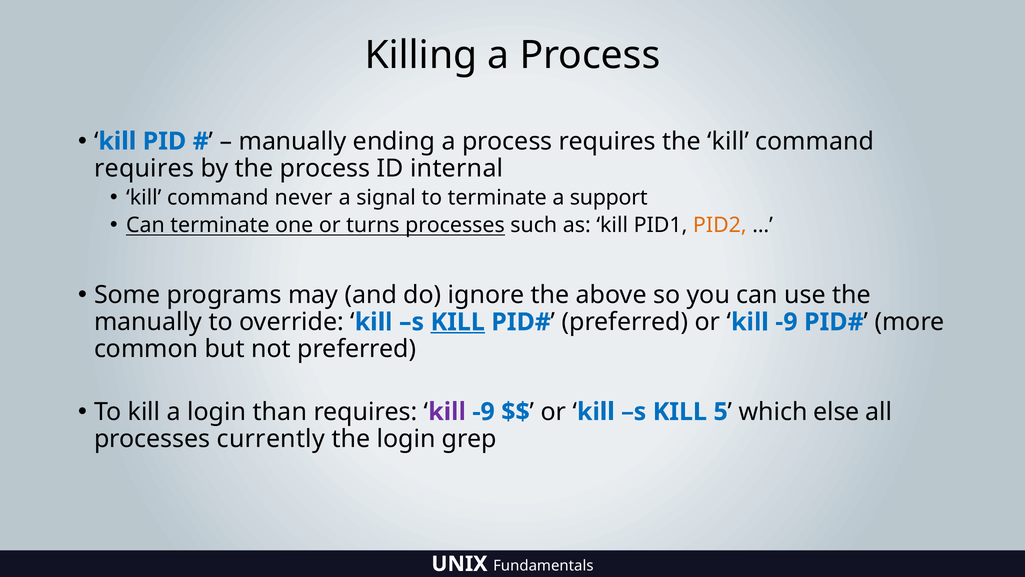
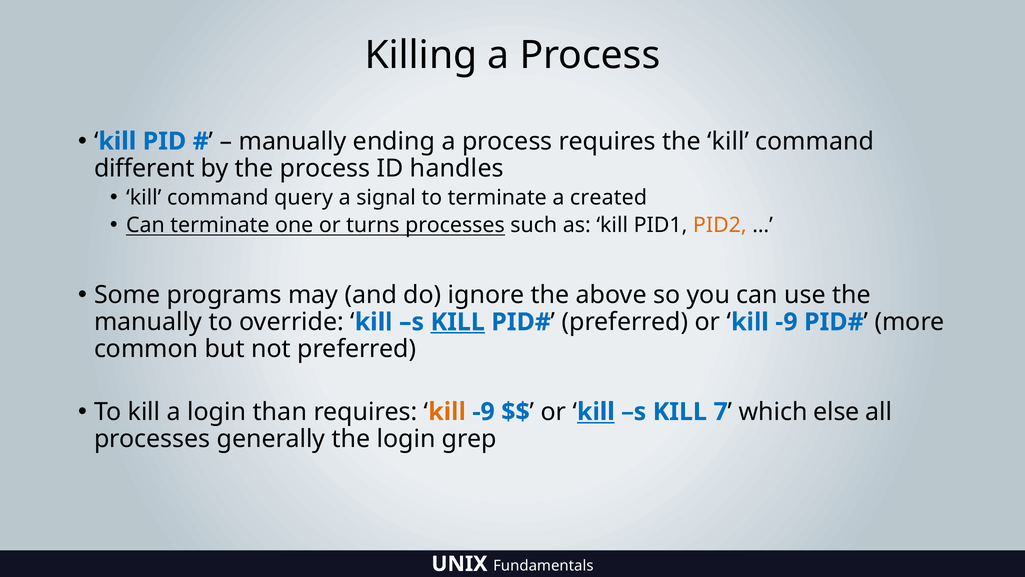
requires: requires -> different (144, 168)
internal: internal -> handles (457, 168)
never: never -> query (304, 198)
support: support -> created (609, 198)
kill colour: purple -> orange (447, 411)
kill underline: none -> present (596, 411)
5: 5 -> 7 (721, 411)
currently: currently -> generally (271, 438)
